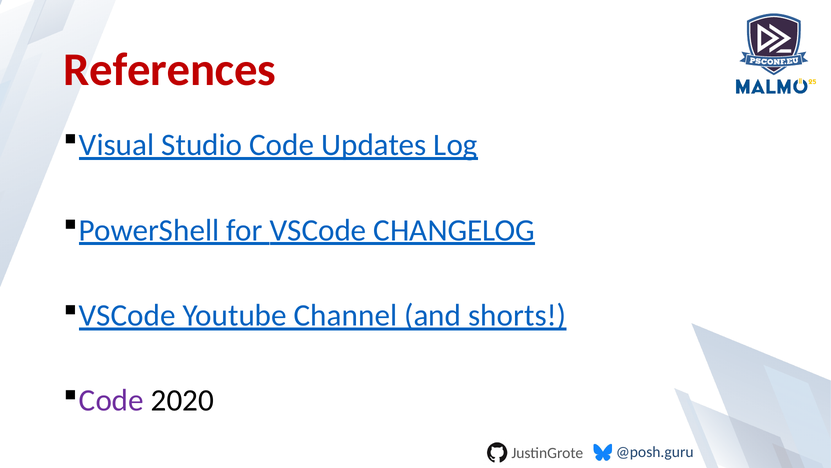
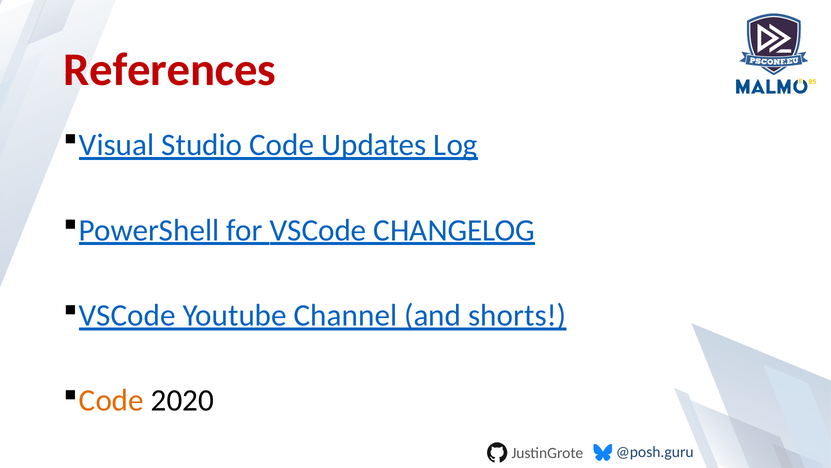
Code colour: purple -> orange (111, 400)
